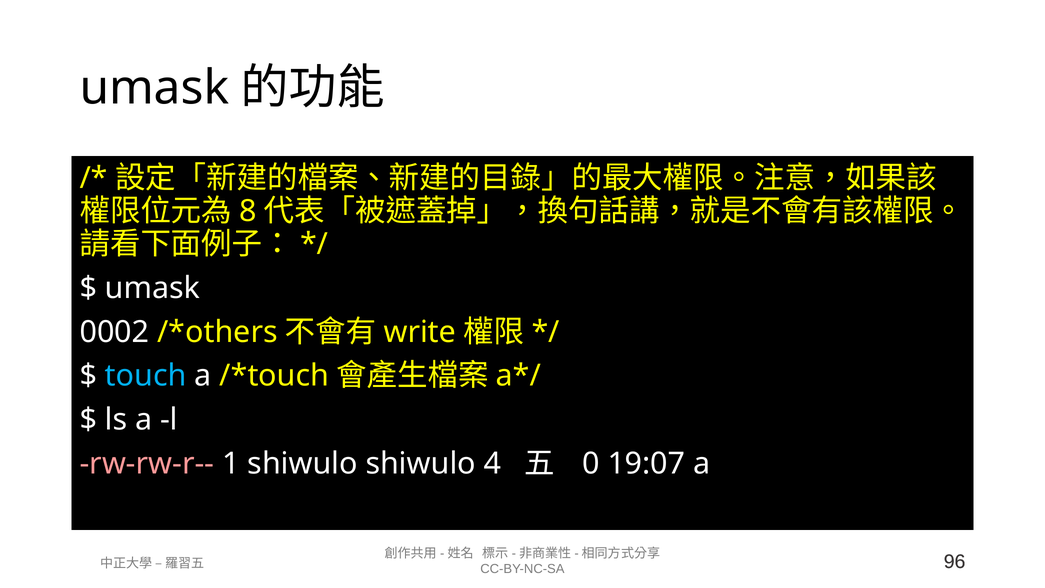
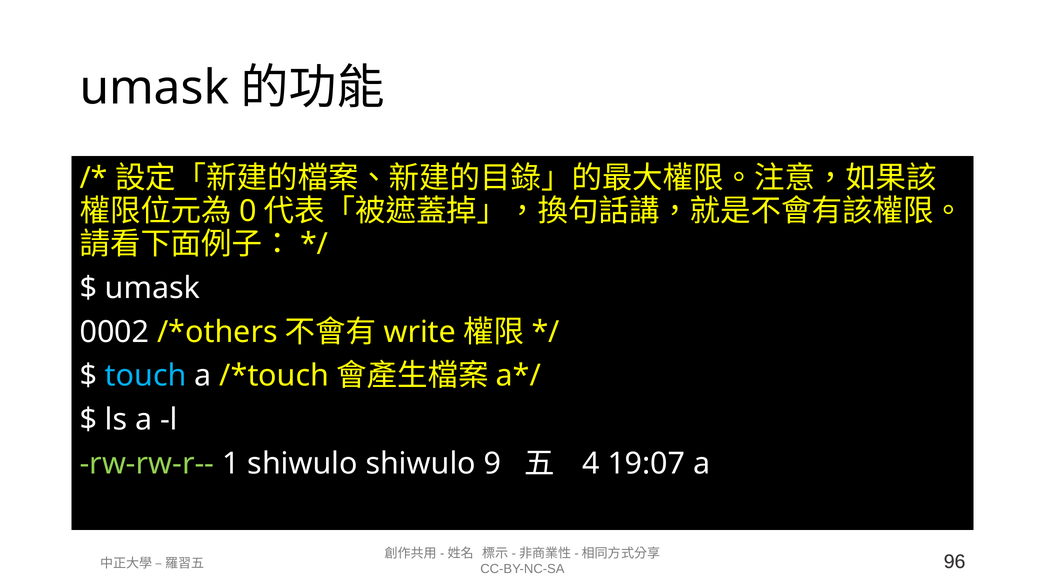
8: 8 -> 0 (248, 211)
rw-rw-r-- colour: pink -> light green (147, 463)
4: 4 -> 9 (492, 463)
0: 0 -> 4 (591, 463)
